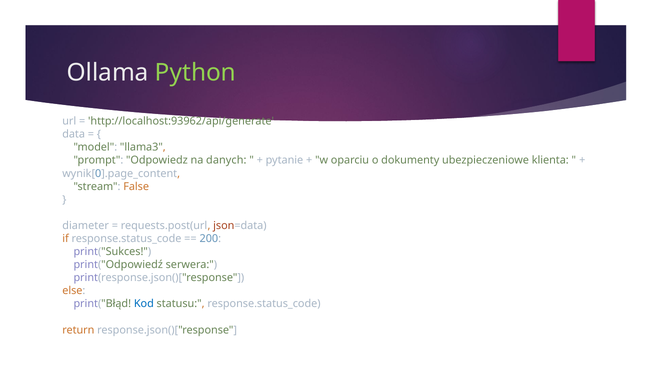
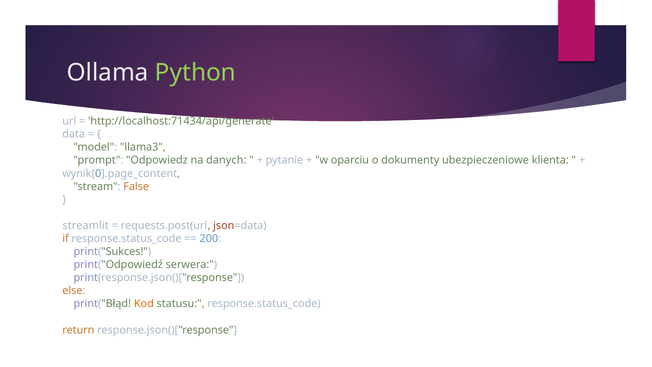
http://localhost:93962/api/generate: http://localhost:93962/api/generate -> http://localhost:71434/api/generate (181, 121)
diameter: diameter -> streamlit (86, 225)
Kod colour: blue -> orange (144, 304)
